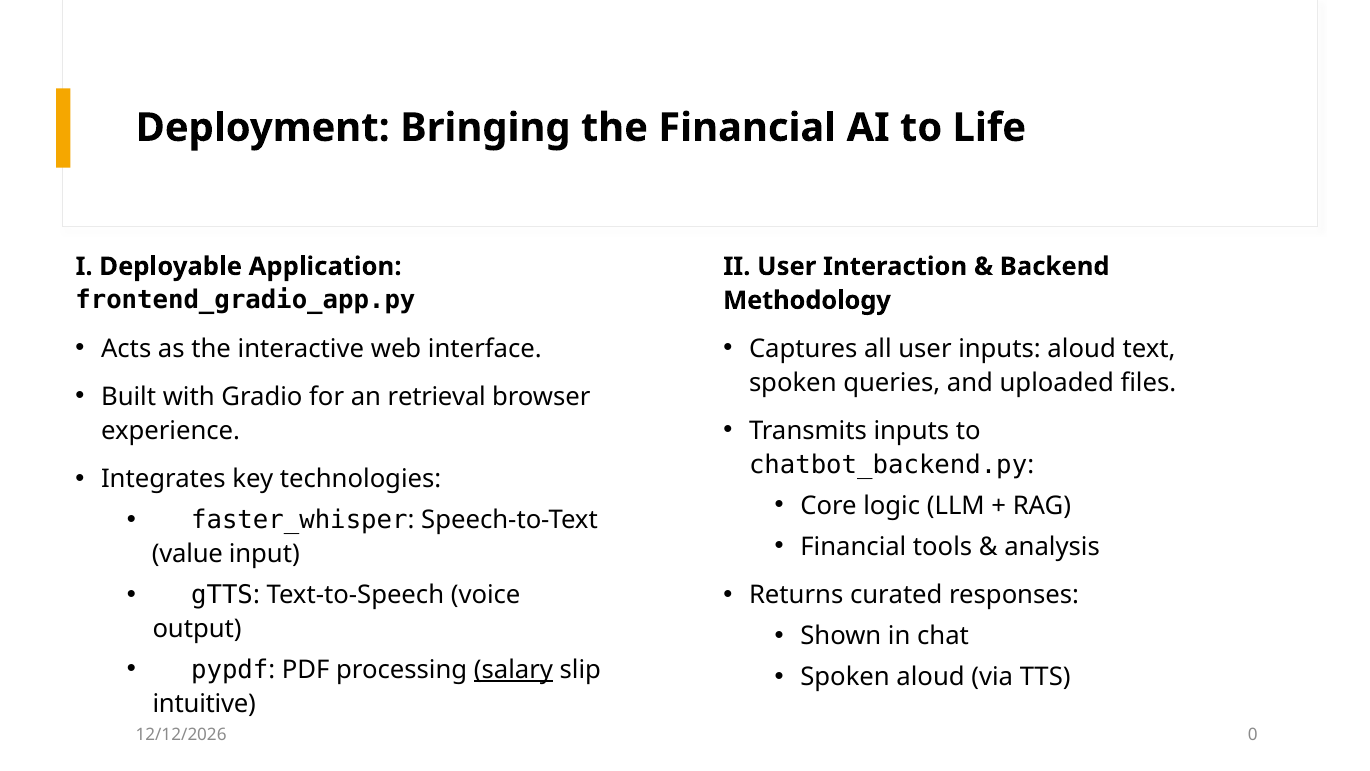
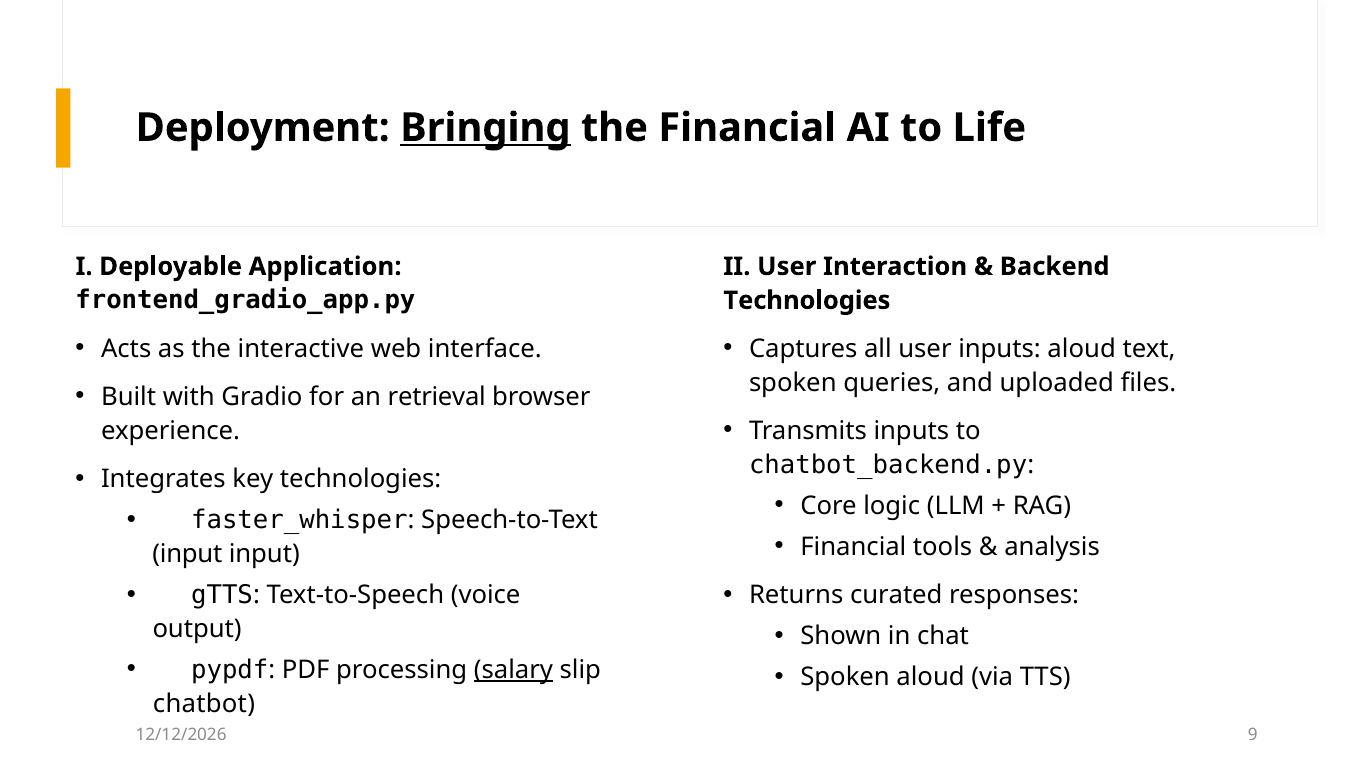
Bringing underline: none -> present (485, 128)
Methodology: Methodology -> Technologies (807, 300)
value: value -> input (187, 554)
intuitive: intuitive -> chatbot (204, 703)
0: 0 -> 9 (1253, 735)
